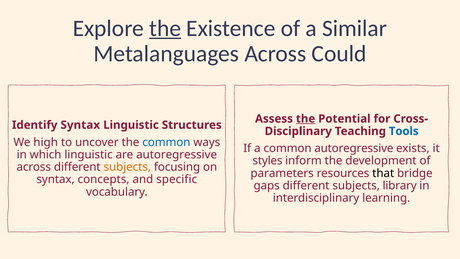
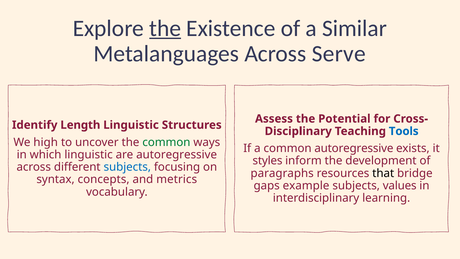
Could: Could -> Serve (339, 54)
the underline: present -> none (306, 119)
Identify Syntax: Syntax -> Length (80, 125)
common colour: blue -> green (166, 142)
subjects colour: orange -> blue (127, 167)
parameters: parameters -> paragraphs (282, 173)
specific: specific -> metrics (177, 179)
gaps different: different -> example (306, 186)
library: library -> values (400, 186)
